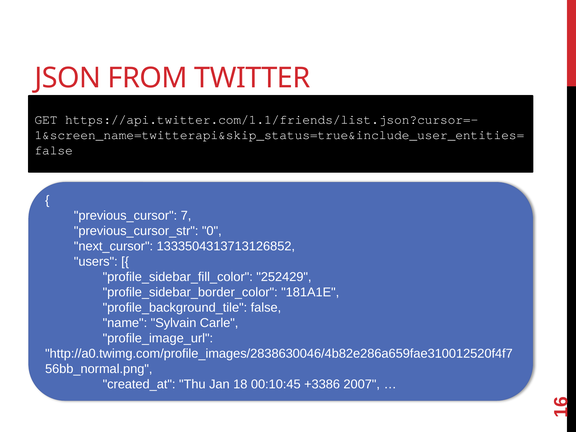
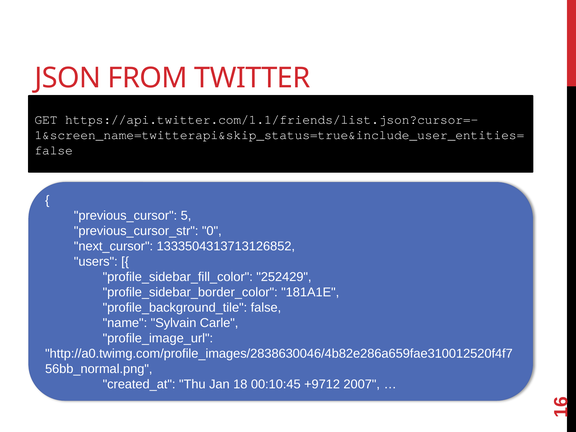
7: 7 -> 5 (186, 215)
+3386: +3386 -> +9712 (322, 384)
